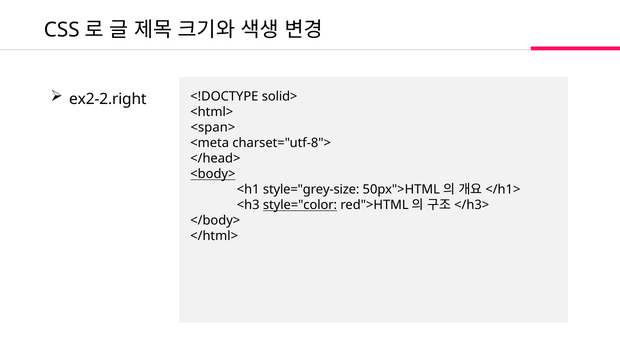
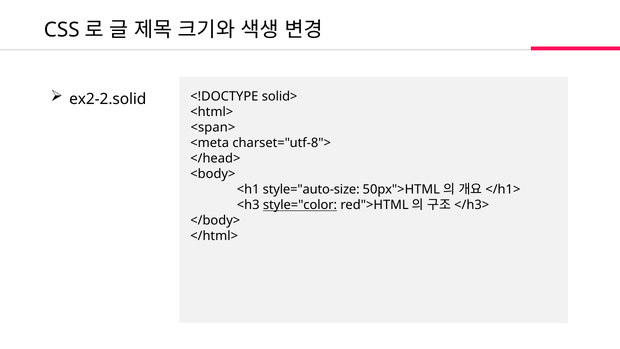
ex2-2.right: ex2-2.right -> ex2-2.solid (108, 99)
<body> underline: present -> none (213, 174)
style="grey-size: style="grey-size -> style="auto-size (311, 190)
